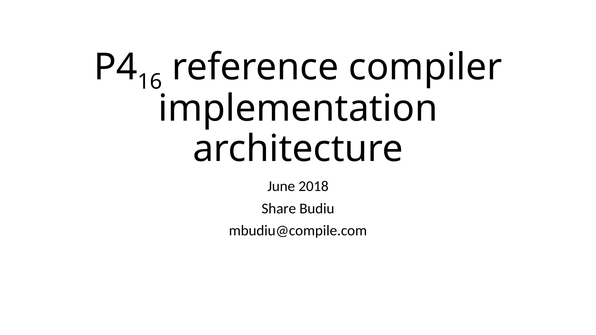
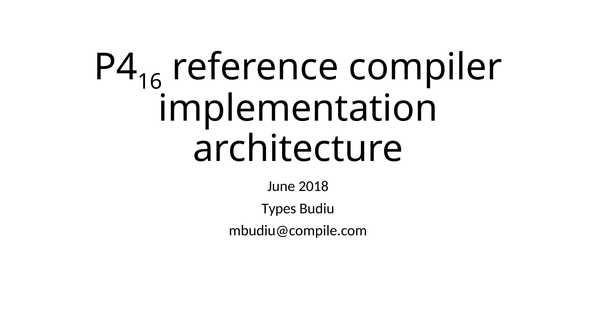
Share: Share -> Types (279, 209)
